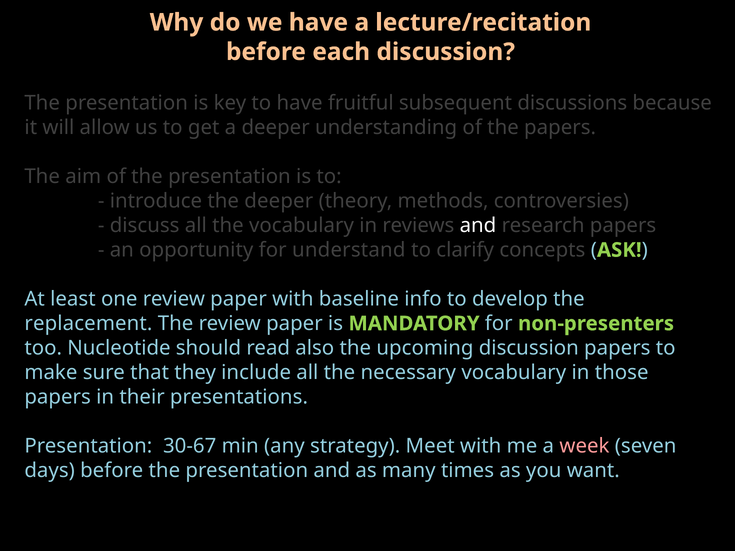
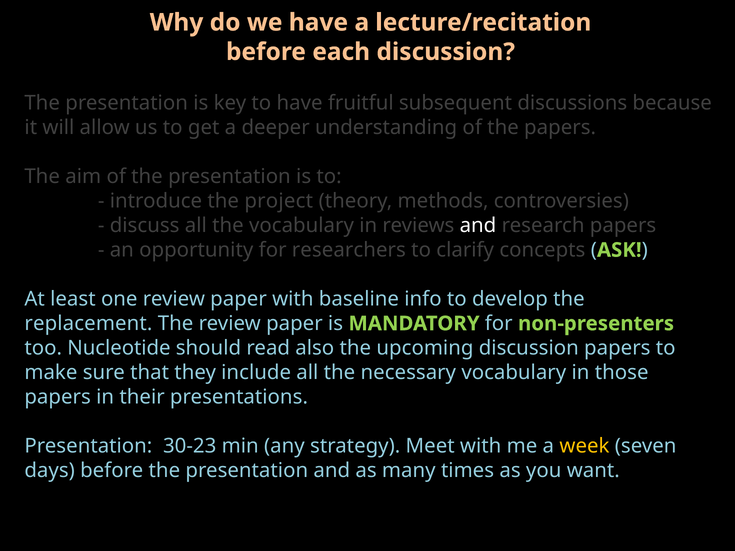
the deeper: deeper -> project (279, 201)
understand: understand -> researchers (349, 250)
30-67: 30-67 -> 30-23 (190, 446)
week colour: pink -> yellow (584, 446)
